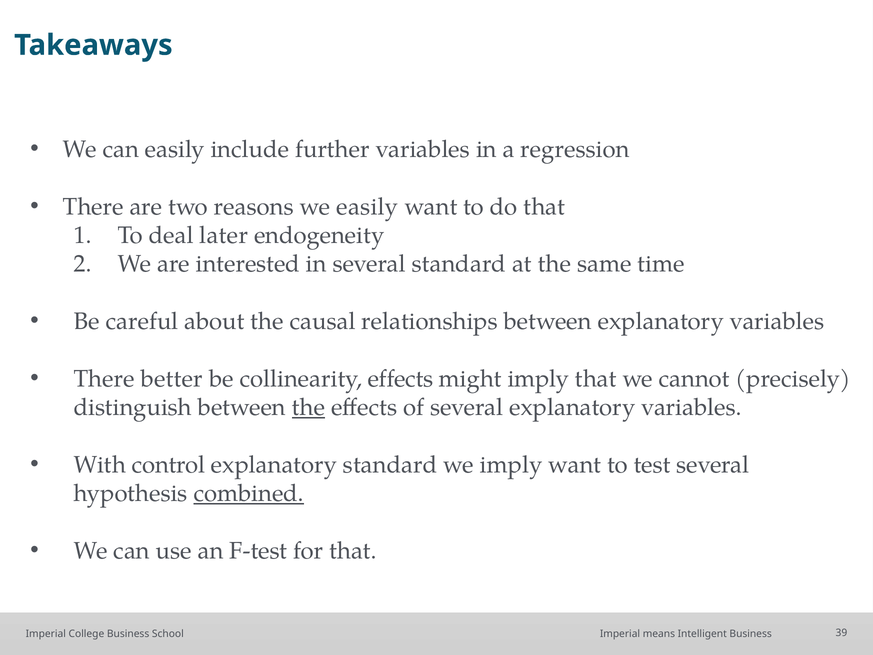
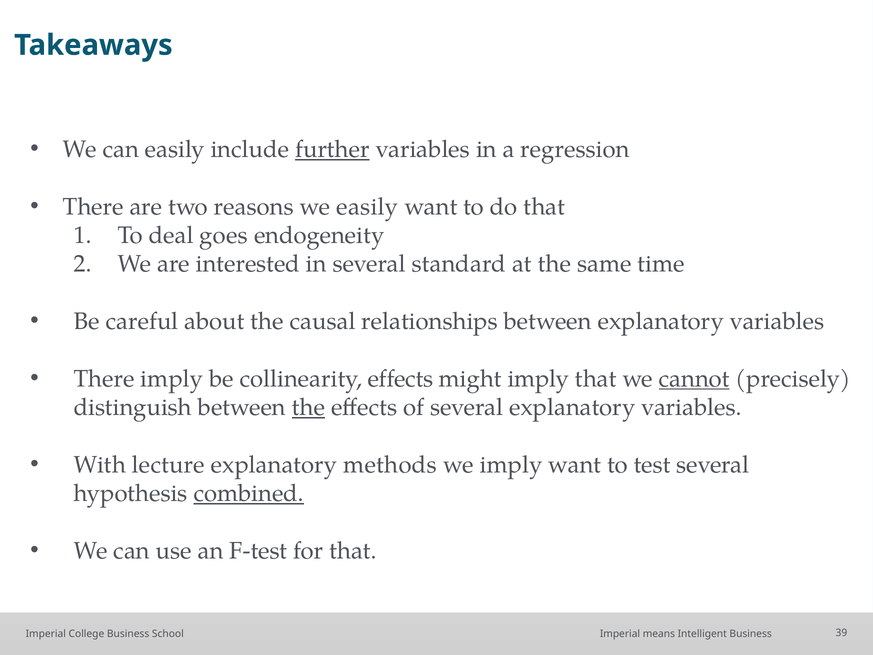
further underline: none -> present (332, 149)
later: later -> goes (224, 235)
There better: better -> imply (172, 378)
cannot underline: none -> present (694, 378)
control: control -> lecture (168, 464)
explanatory standard: standard -> methods (390, 464)
